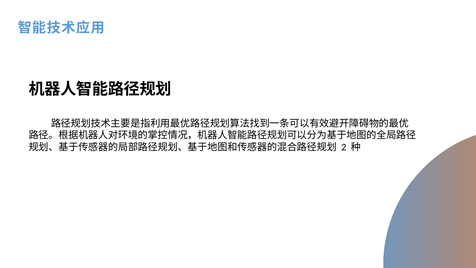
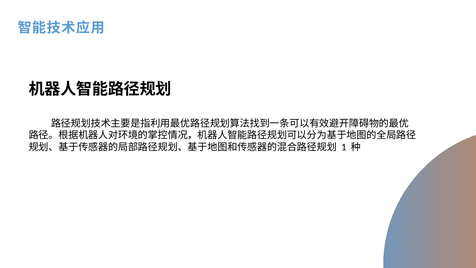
2: 2 -> 1 (344, 147)
